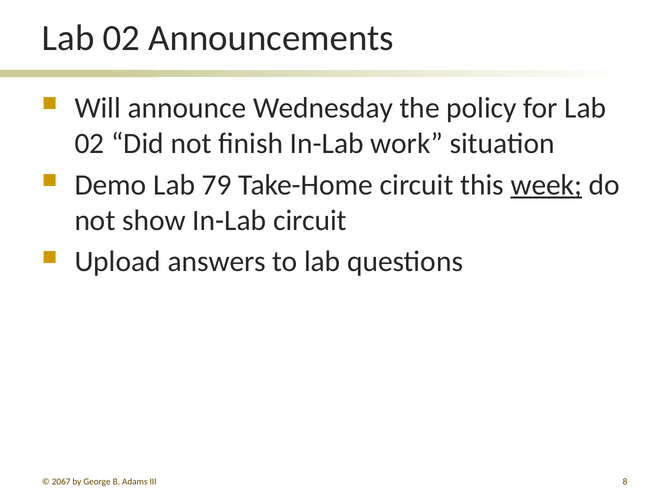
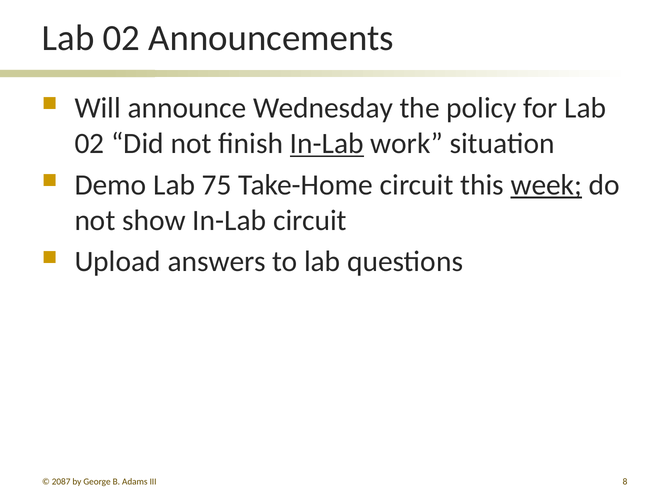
In-Lab underline: none -> present (327, 144)
79: 79 -> 75 (217, 185)
2067: 2067 -> 2087 (61, 482)
